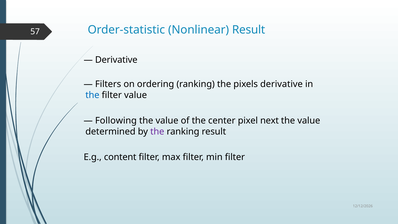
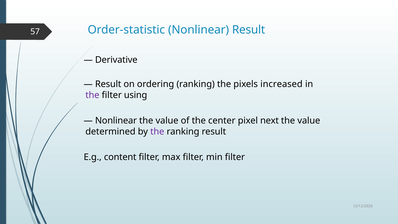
Filters: Filters -> Result (108, 84)
pixels derivative: derivative -> increased (281, 84)
the colour: blue -> purple (92, 95)
filter value: value -> using (136, 95)
Following: Following -> Nonlinear (116, 121)
